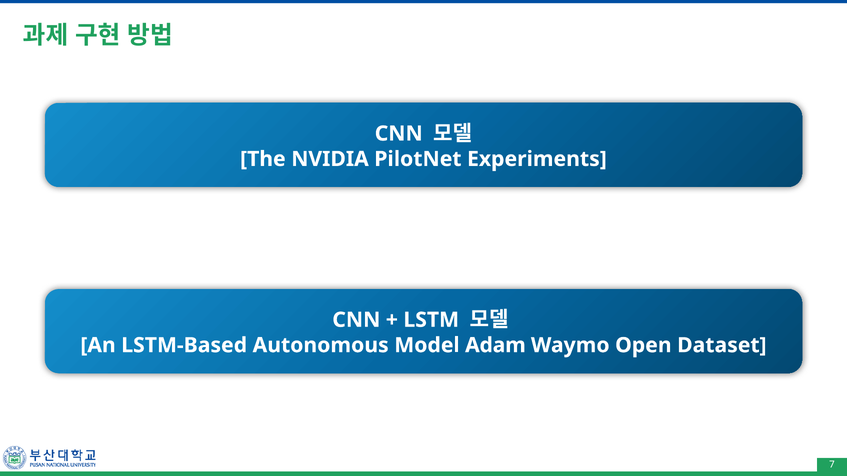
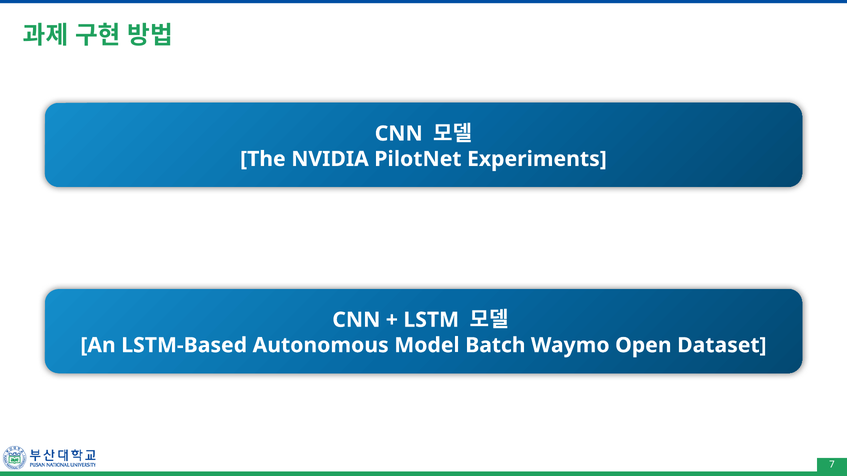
Adam: Adam -> Batch (495, 346)
